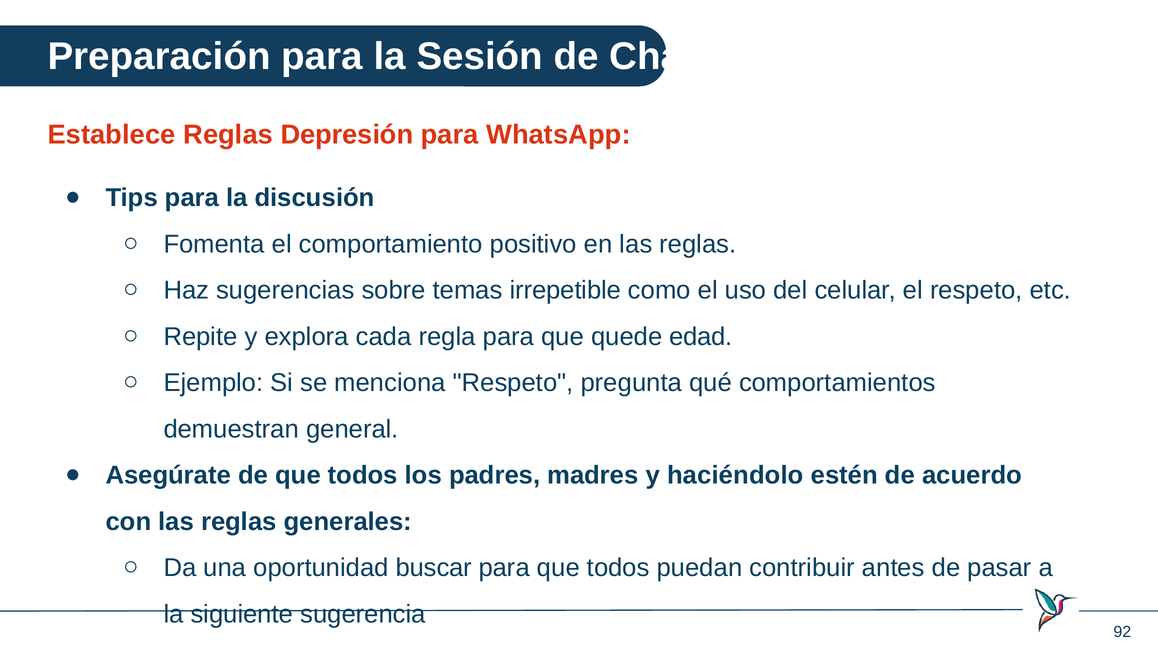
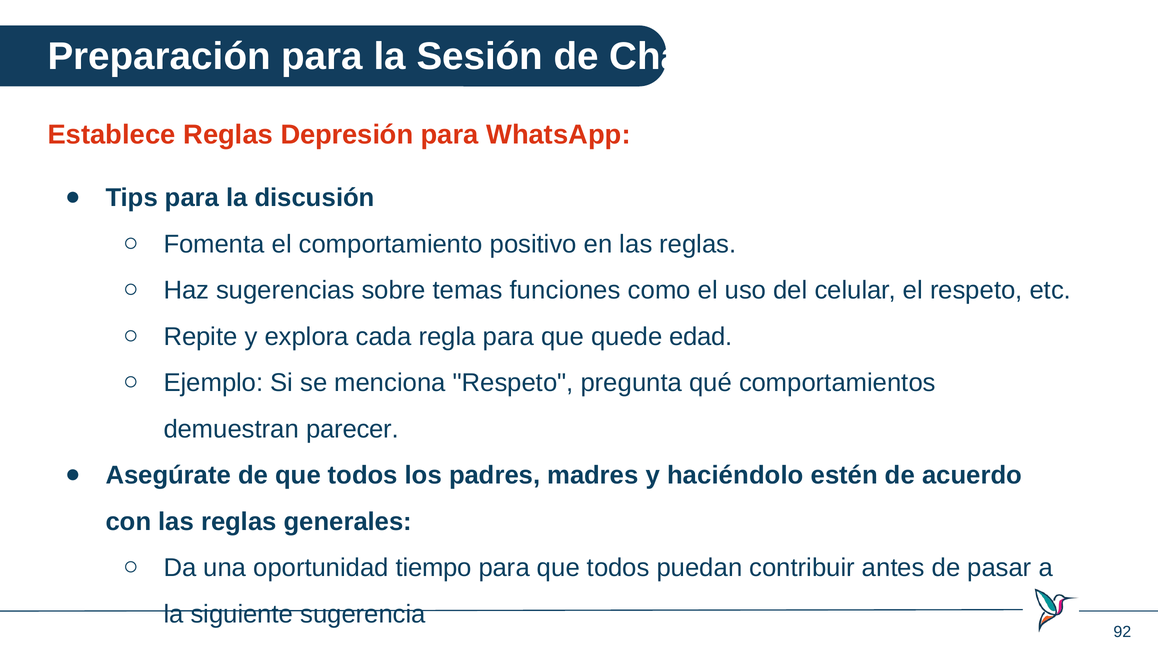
irrepetible: irrepetible -> funciones (565, 290)
general: general -> parecer (352, 429)
buscar: buscar -> tiempo (434, 568)
